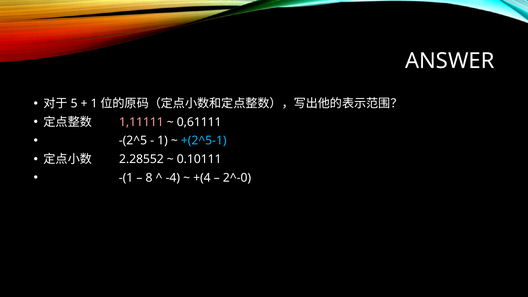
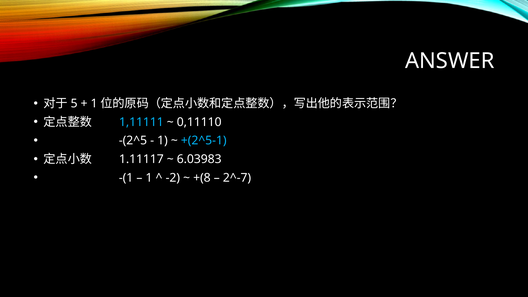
1,11111 colour: pink -> light blue (141, 122)
0,61111: 0,61111 -> 0,11110 (199, 122)
2.28552: 2.28552 -> 1.11117 (141, 159)
0.10111: 0.10111 -> 6.03983 (199, 159)
8: 8 -> 1 (149, 178)
-4: -4 -> -2 (173, 178)
+(4: +(4 -> +(8 (202, 178)
2^-0: 2^-0 -> 2^-7 (237, 178)
